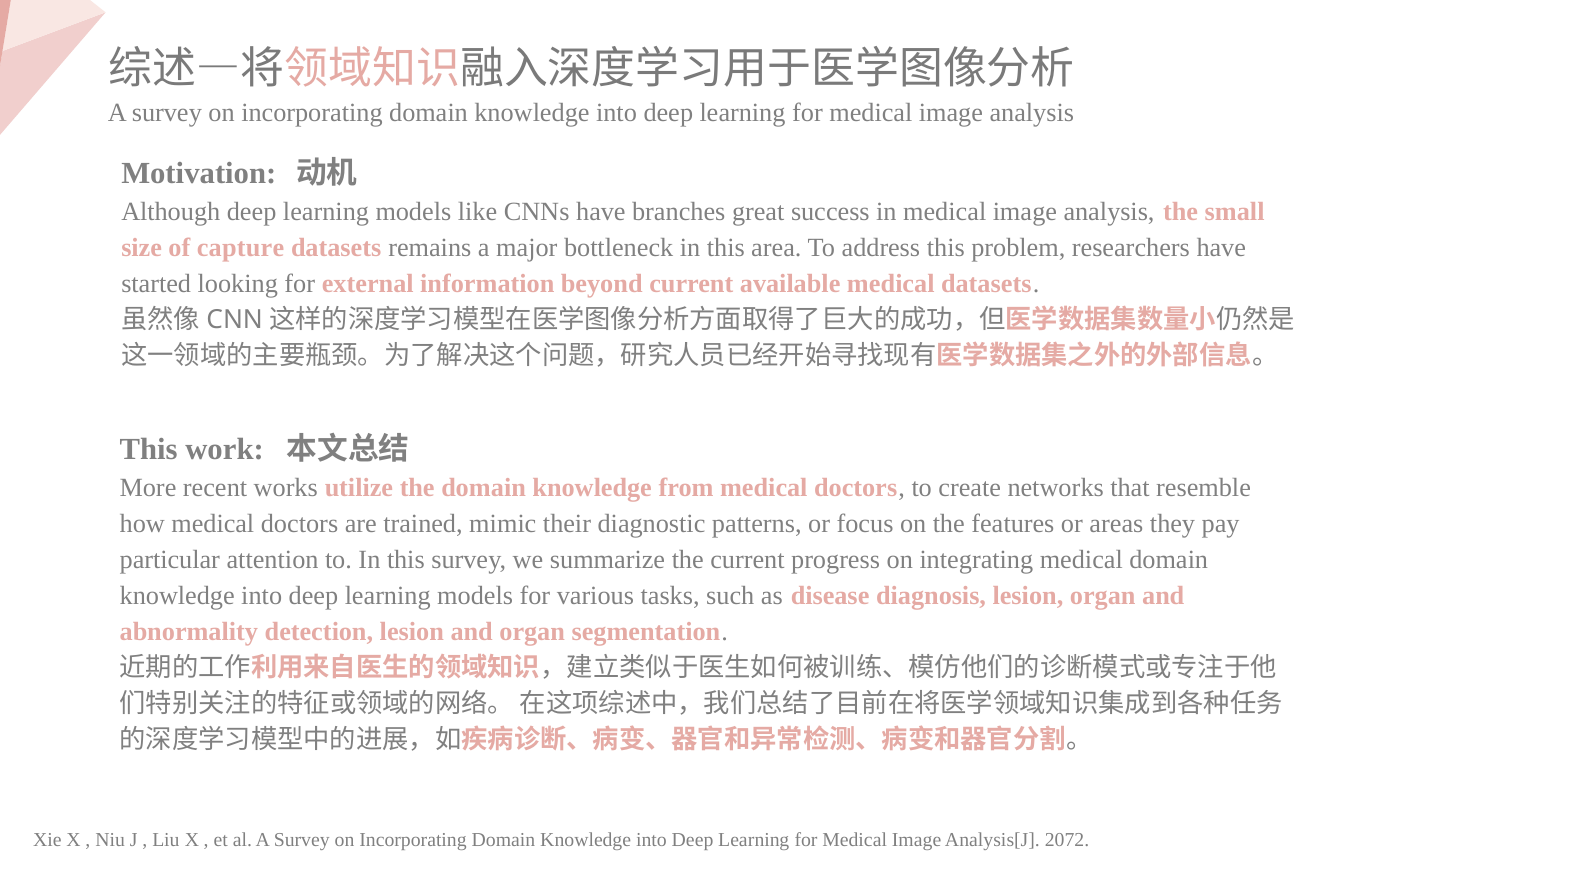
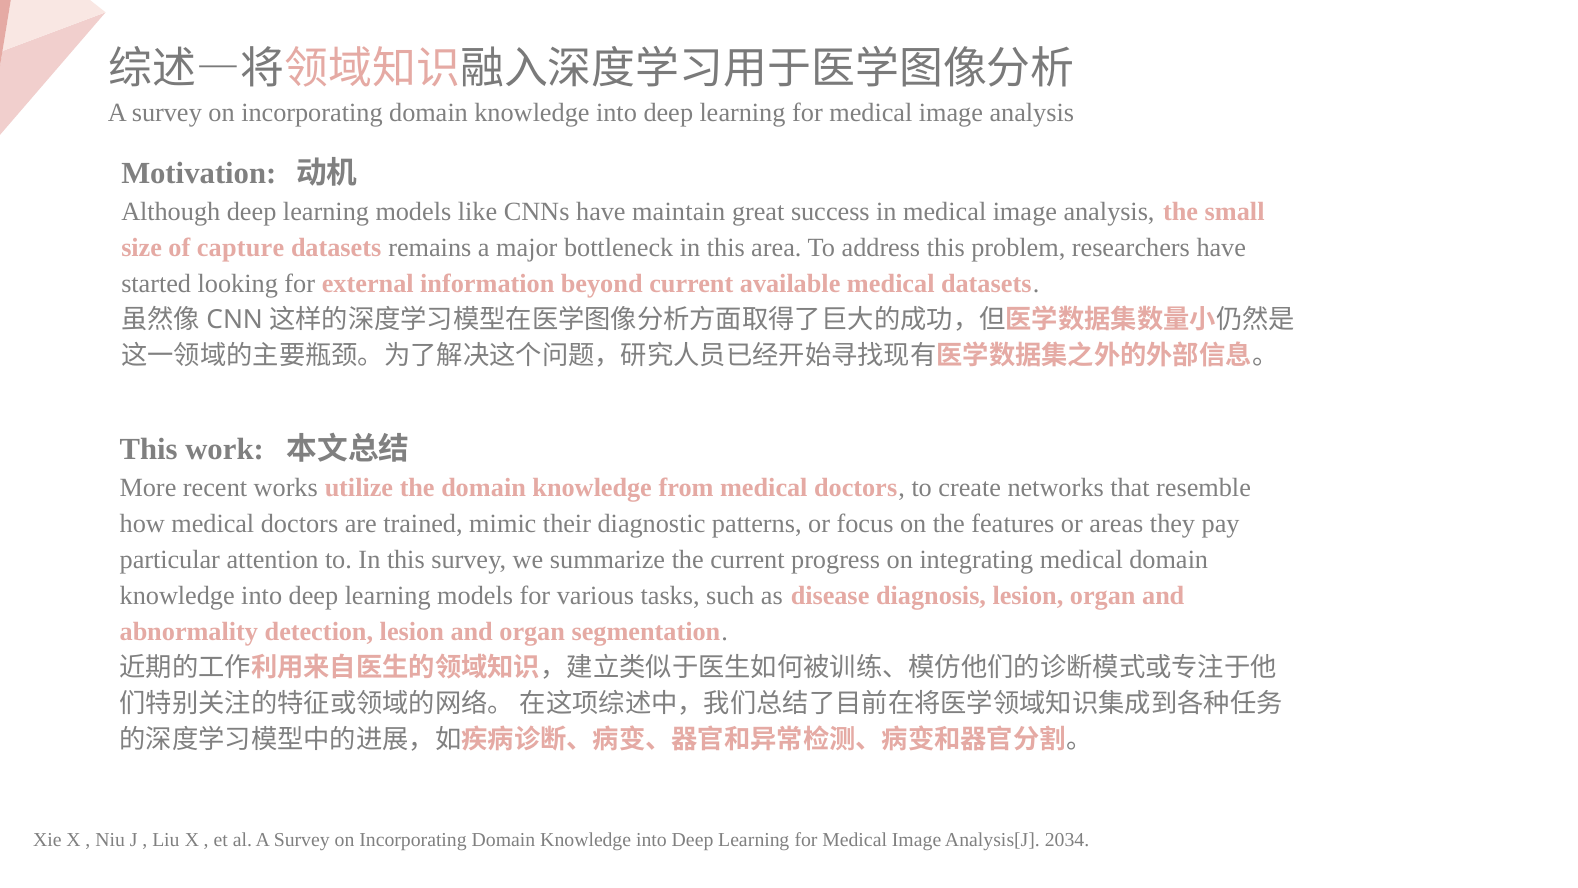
branches: branches -> maintain (679, 212)
2072: 2072 -> 2034 (1067, 839)
